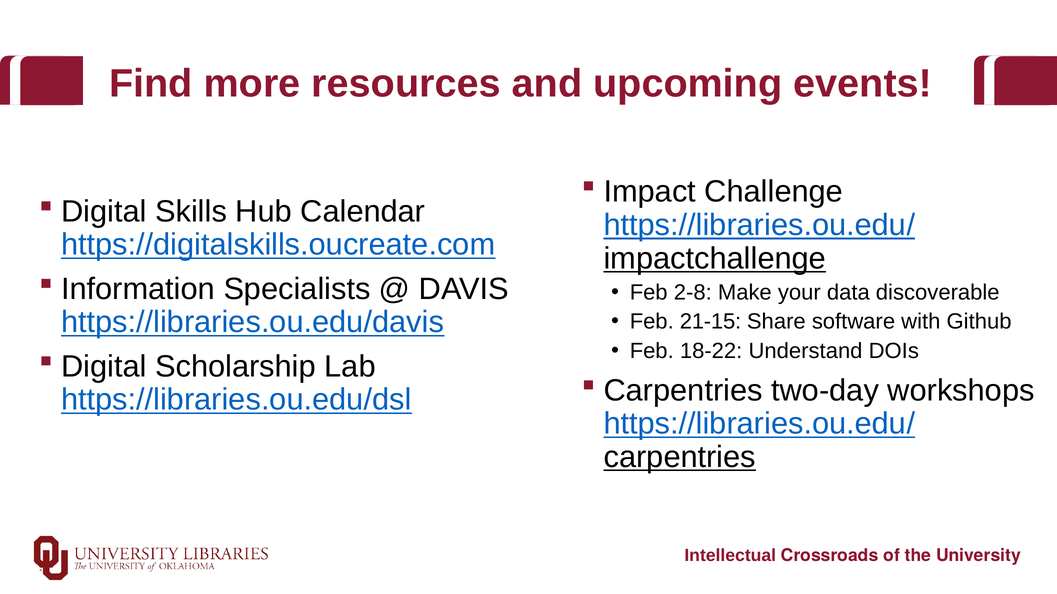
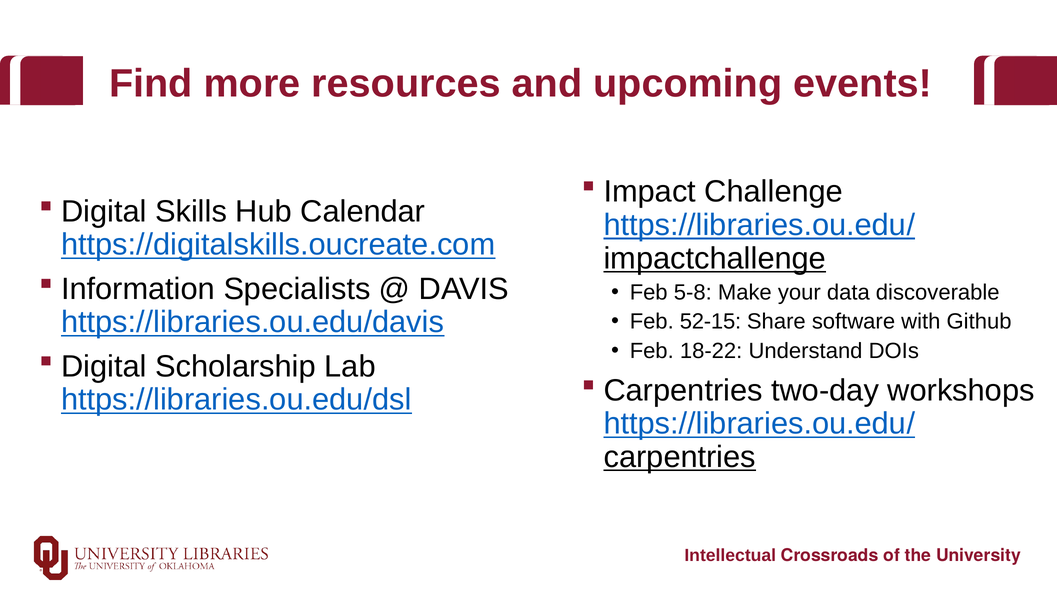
2-8: 2-8 -> 5-8 (693, 293)
21-15: 21-15 -> 52-15 (710, 322)
